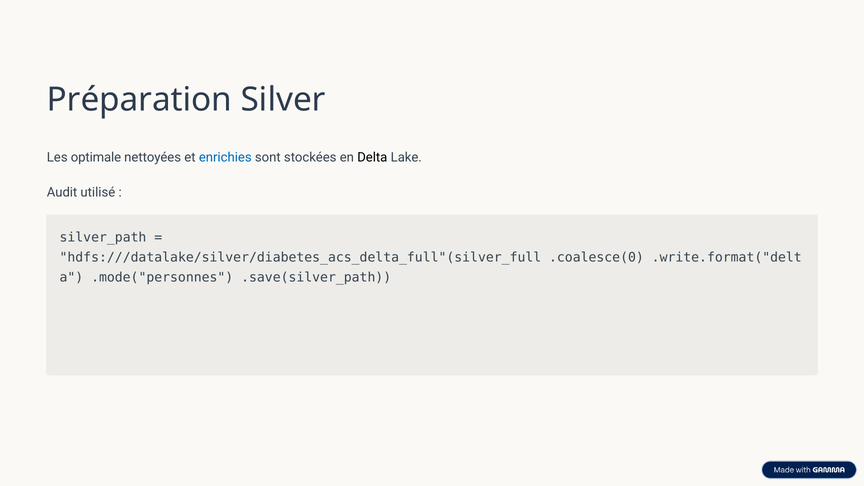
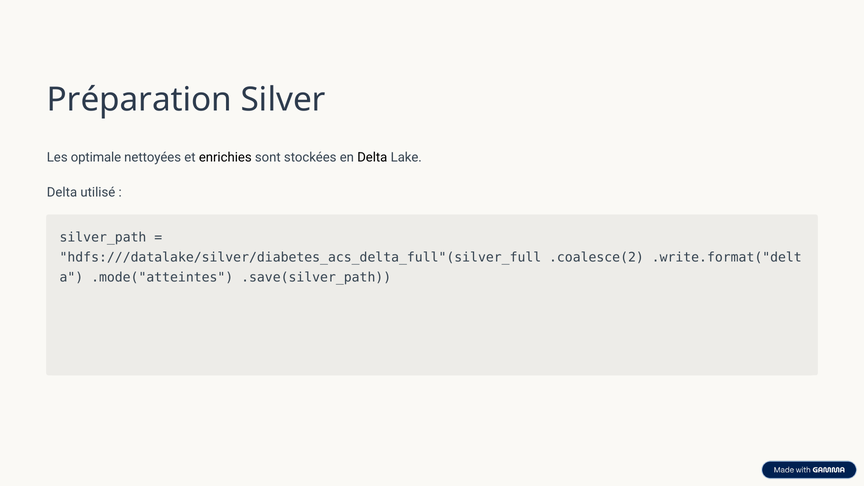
enrichies colour: blue -> black (225, 157)
Audit: Audit -> Delta (62, 192)
.coalesce(0: .coalesce(0 -> .coalesce(2 (596, 257)
.mode("personnes: .mode("personnes -> .mode("atteintes (162, 277)
